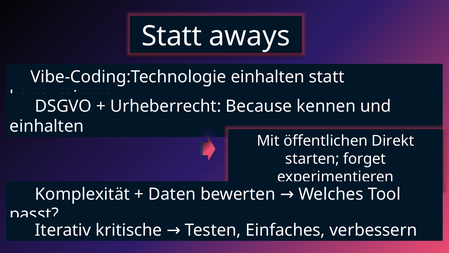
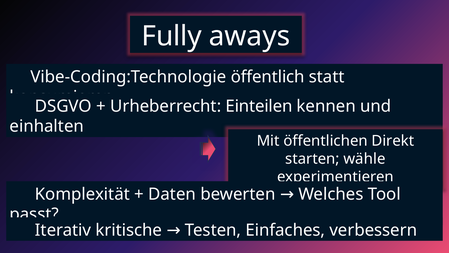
Statt: Statt -> Fully (172, 36)
einhalten: einhalten -> öffentlich (268, 77)
Because: Because -> Einteilen (259, 106)
forget: forget -> wähle (364, 159)
